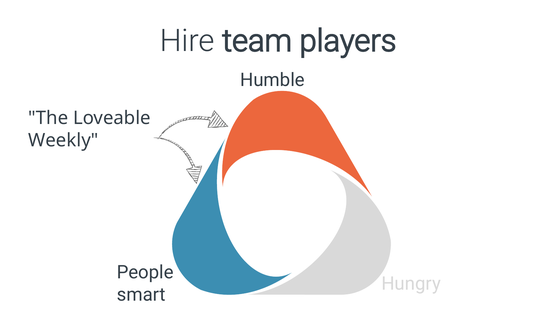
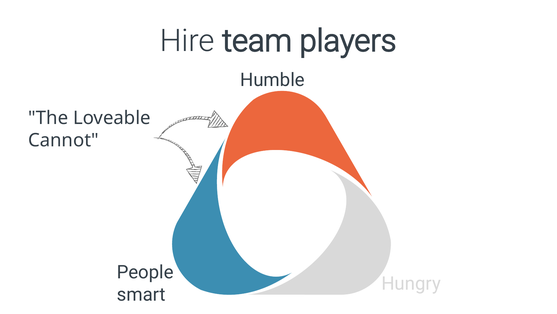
Weekly: Weekly -> Cannot (63, 140)
